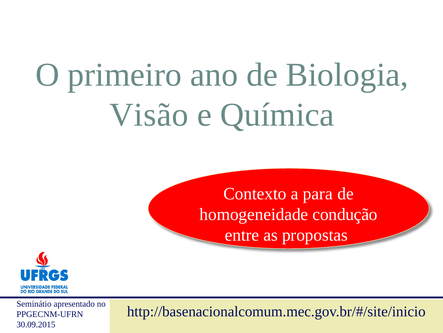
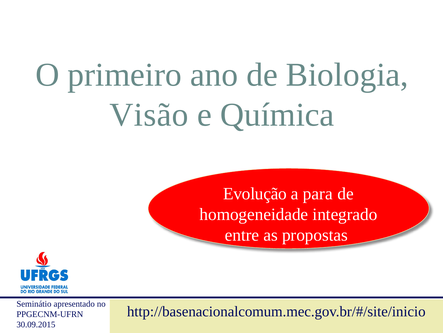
Contexto: Contexto -> Evolução (255, 193)
condução: condução -> integrado (345, 214)
